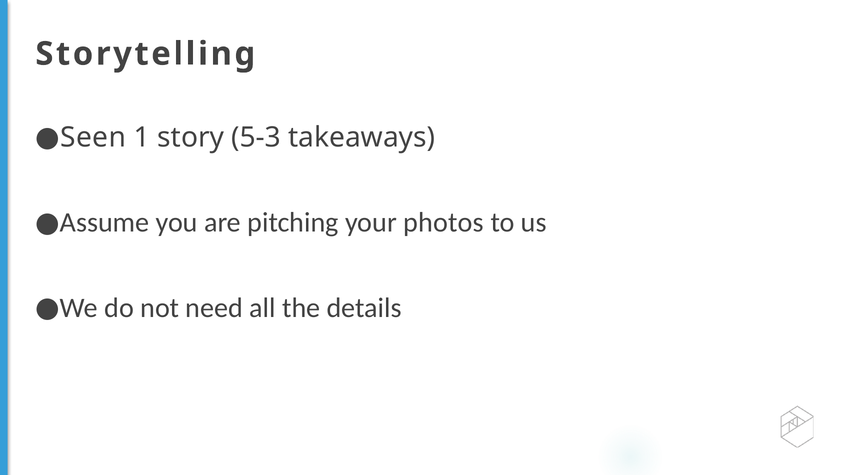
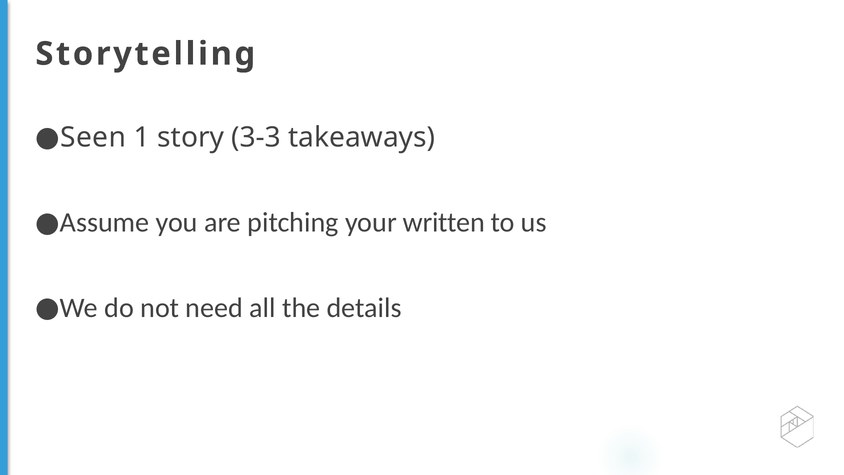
5-3: 5-3 -> 3-3 (256, 137)
photos: photos -> written (444, 223)
